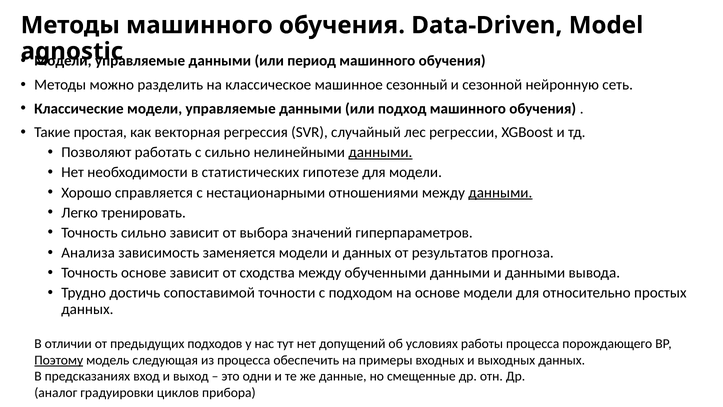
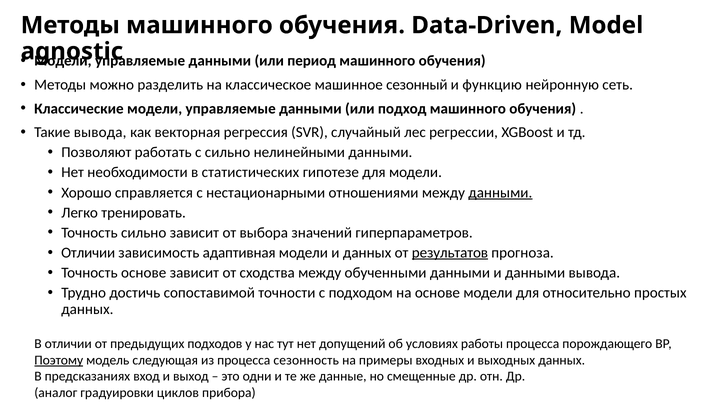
сезонной: сезонной -> функцию (492, 85)
Такие простая: простая -> вывода (100, 132)
данными underline: present -> none (380, 152)
Анализа: Анализа -> Отличии (88, 252)
заменяется: заменяется -> адаптивная (239, 252)
результатов underline: none -> present (450, 252)
обеспечить: обеспечить -> сезонность (306, 360)
